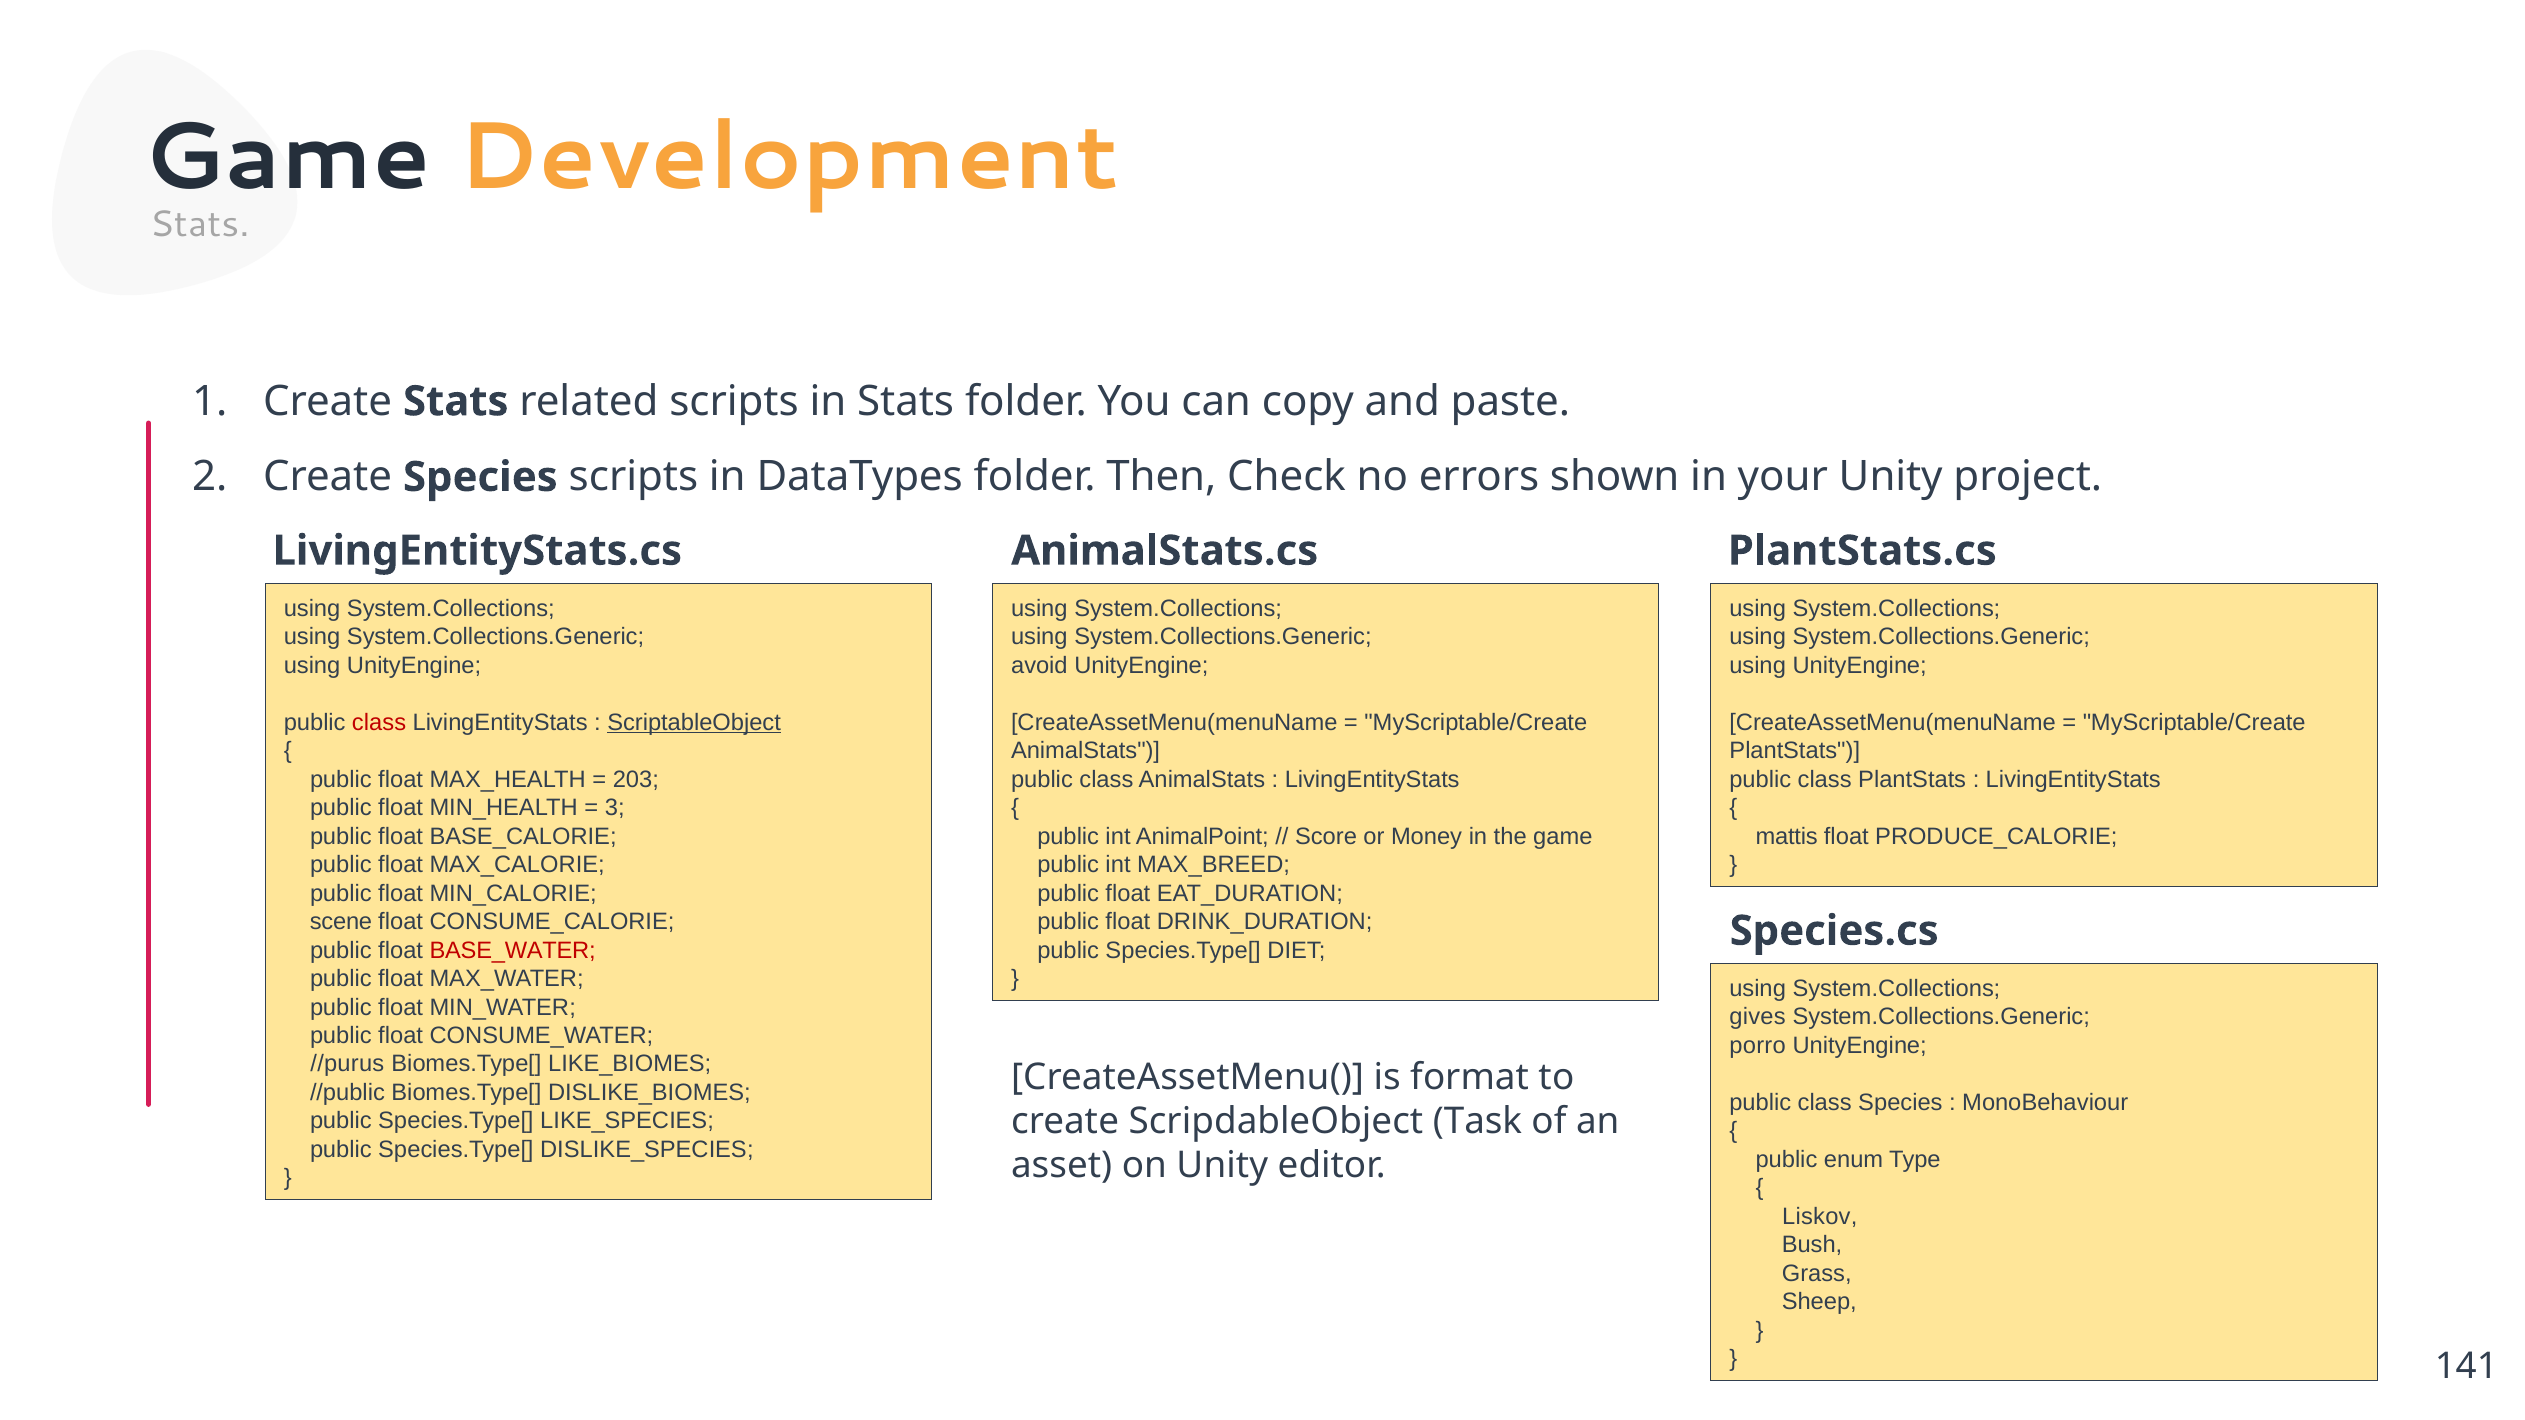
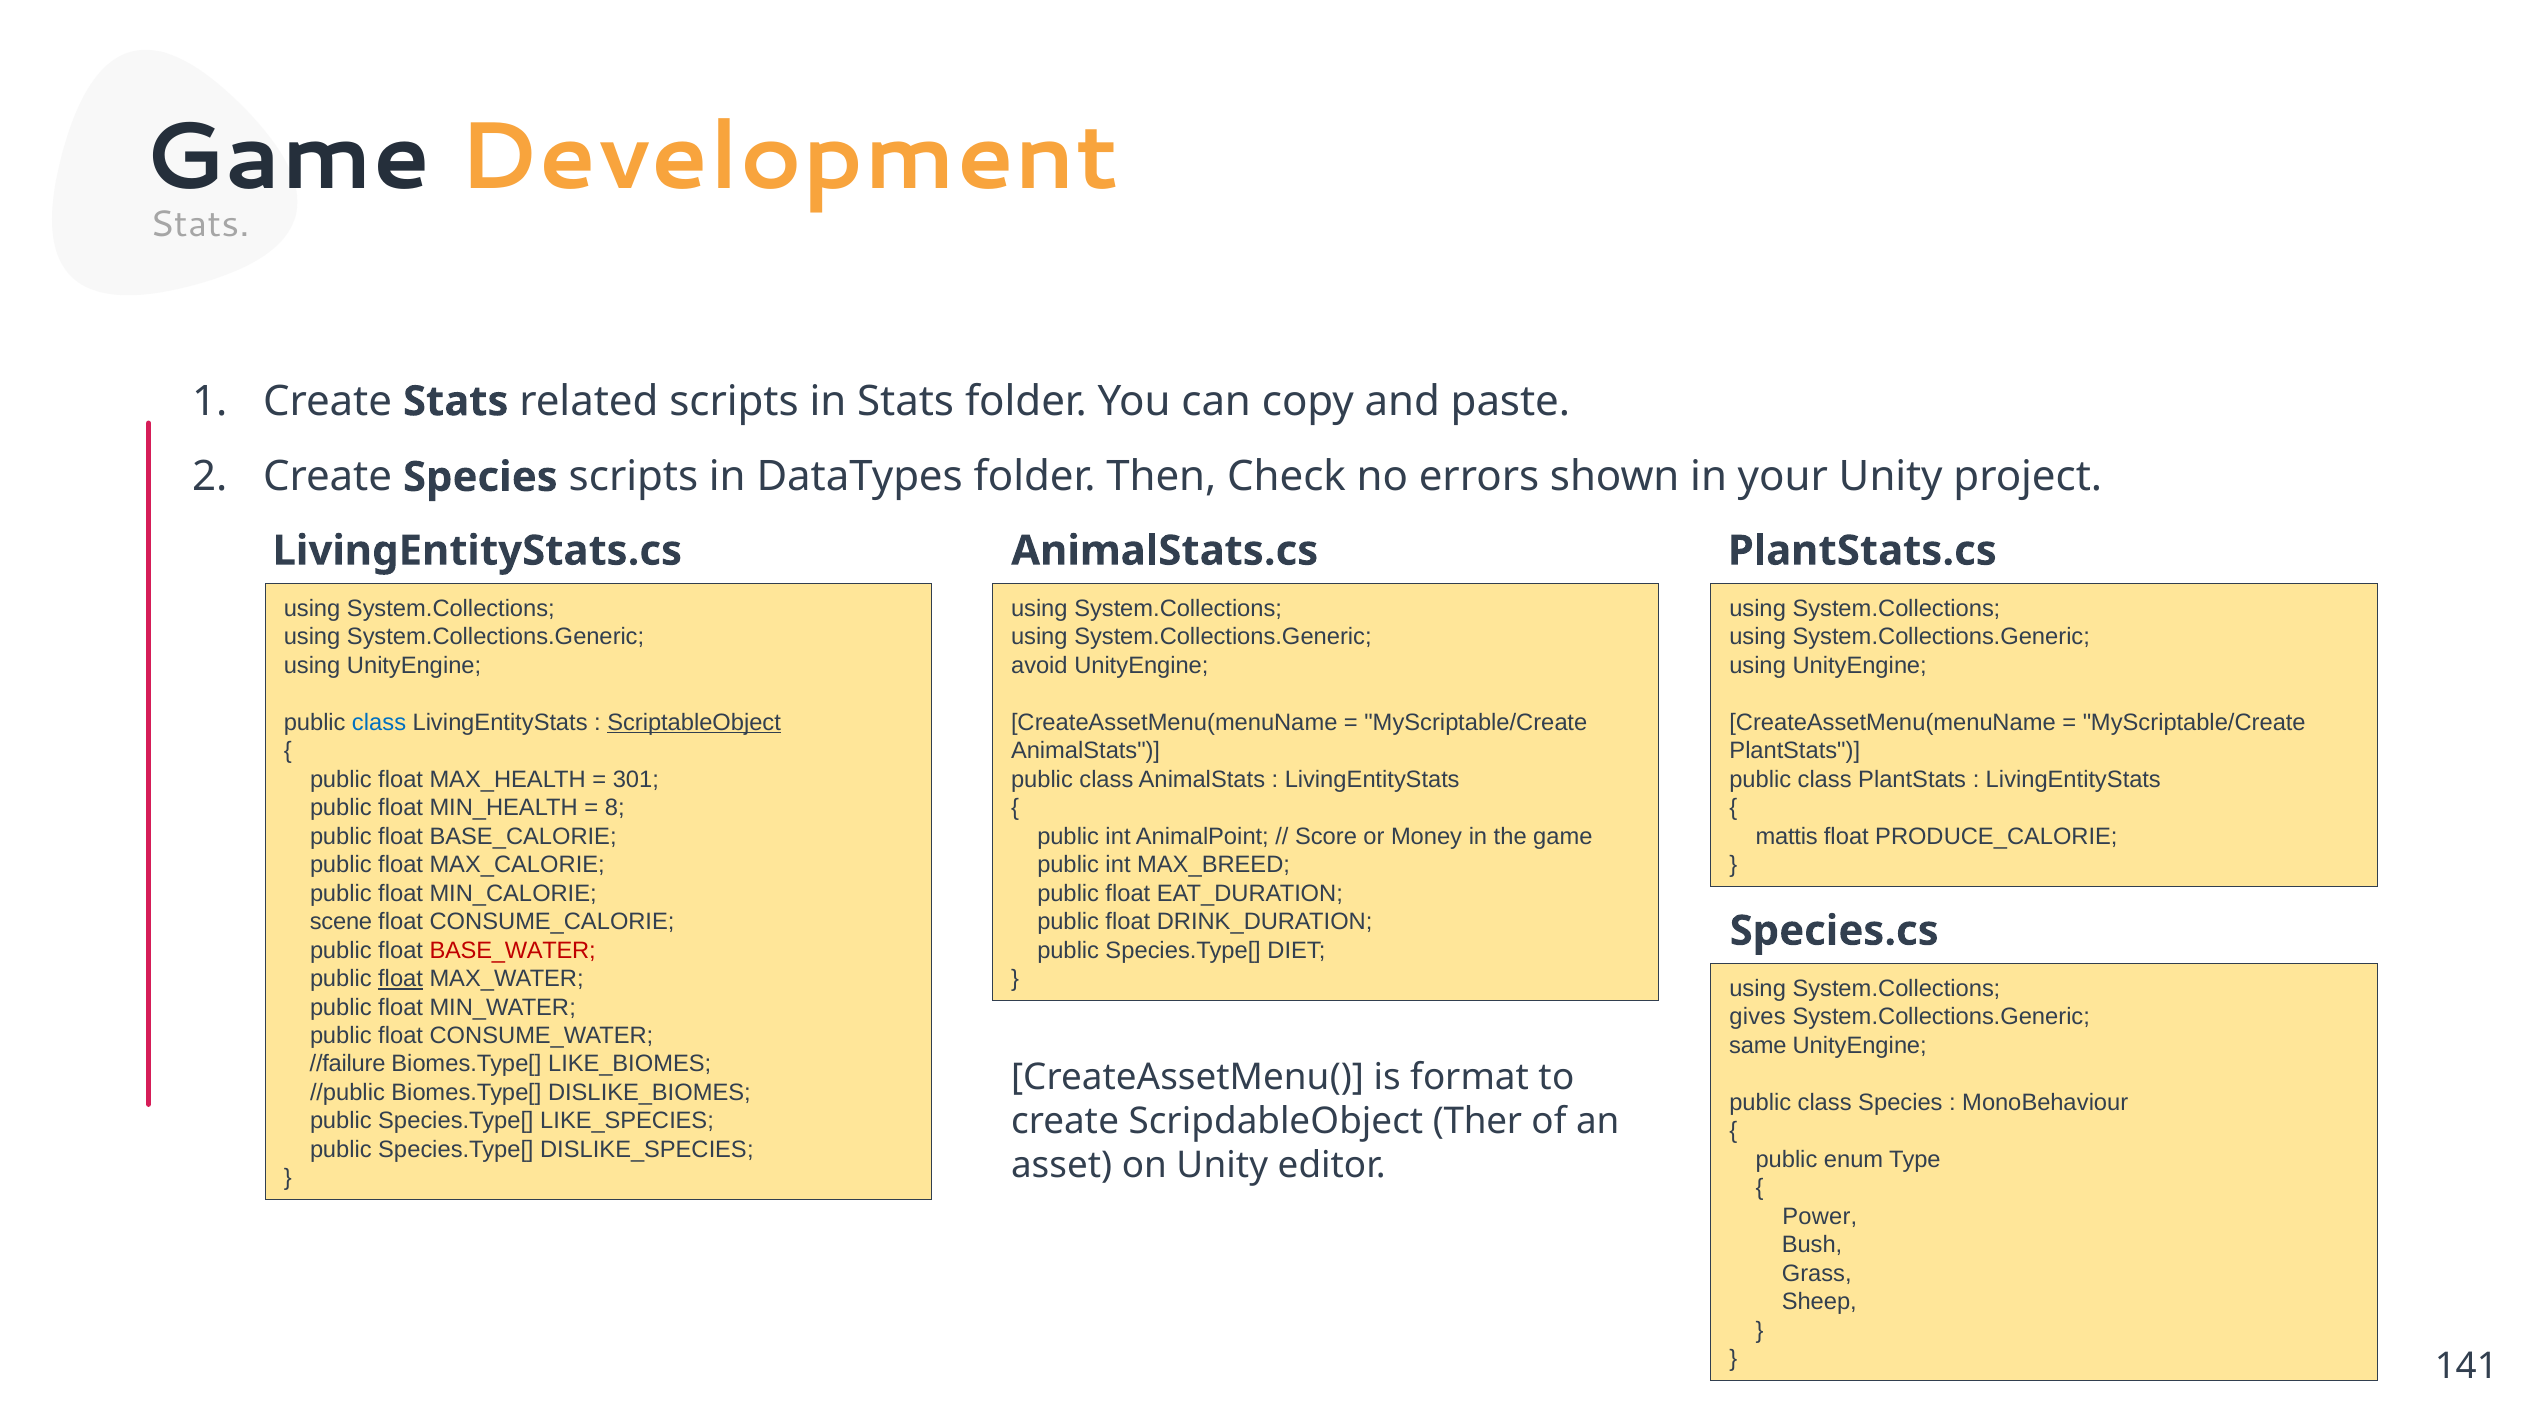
class colour: red -> blue (379, 723)
203: 203 -> 301 (636, 780)
3: 3 -> 8 (615, 808)
float underline: none -> present (401, 979)
porro: porro -> same (1758, 1046)
//purus: //purus -> //failure (348, 1064)
Task: Task -> Ther (1478, 1121)
Liskov: Liskov -> Power (1820, 1217)
